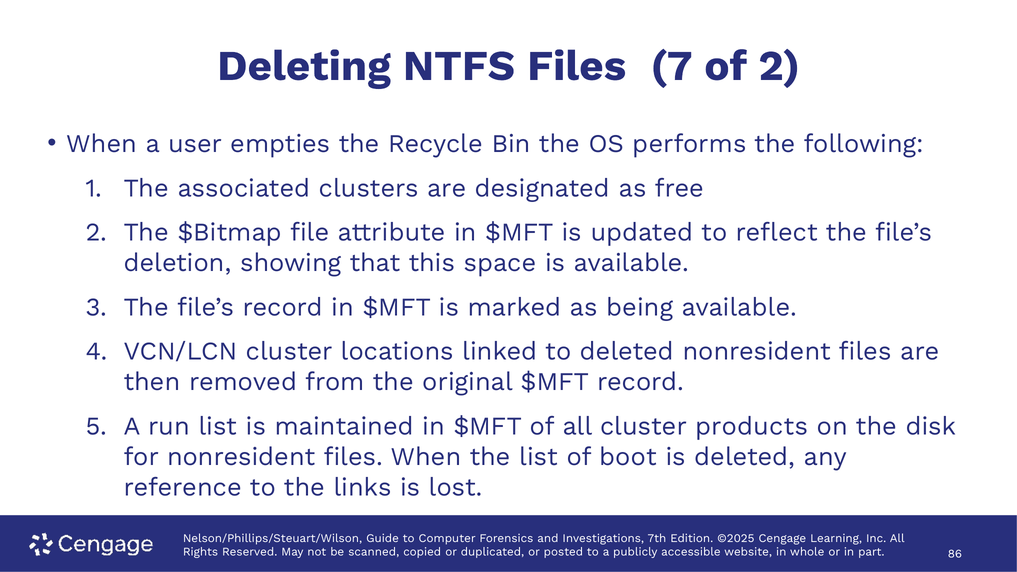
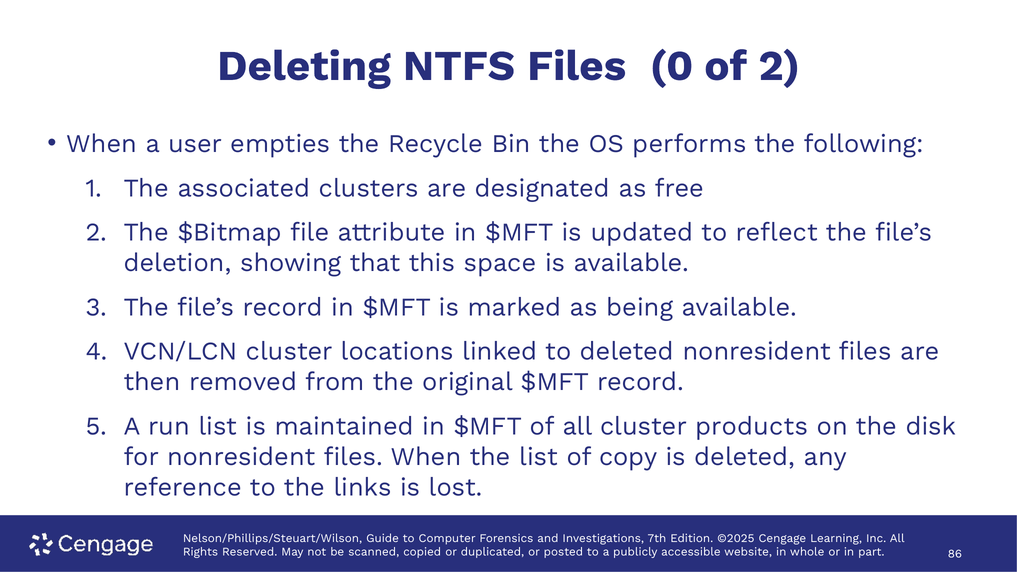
7: 7 -> 0 (672, 66)
boot: boot -> copy (628, 457)
